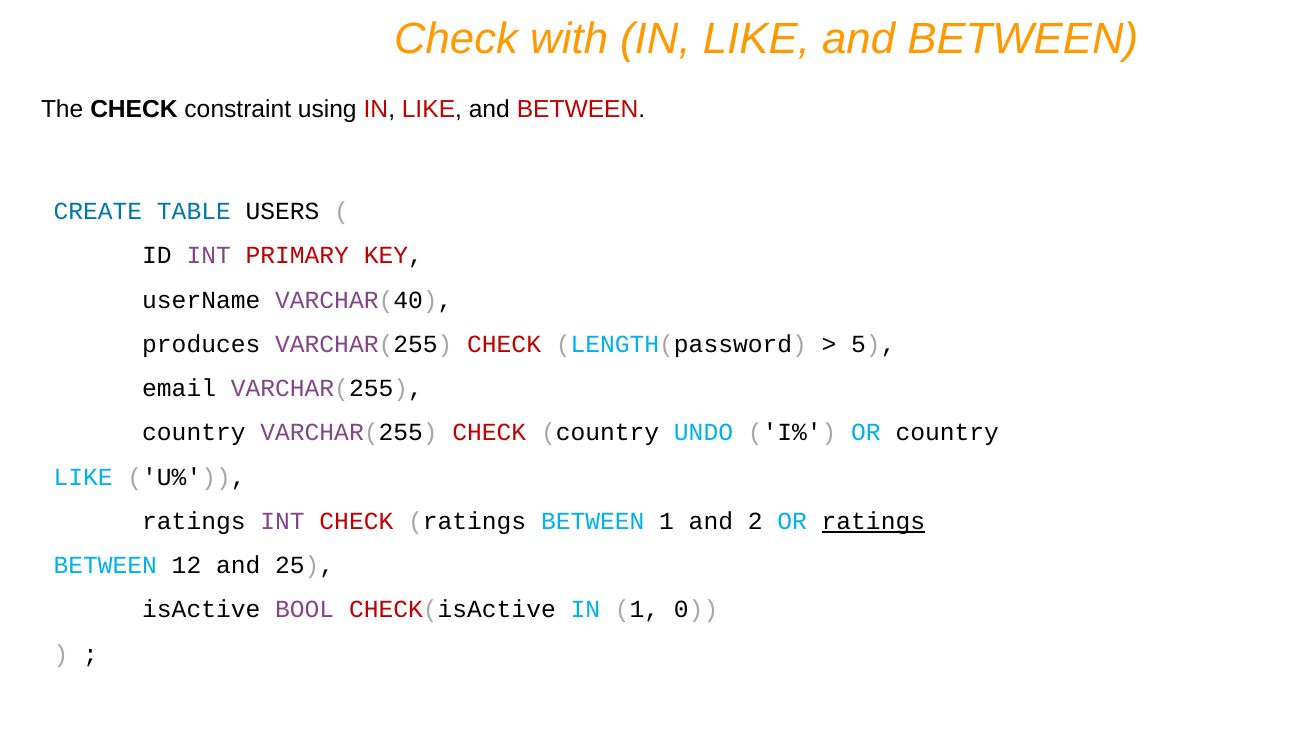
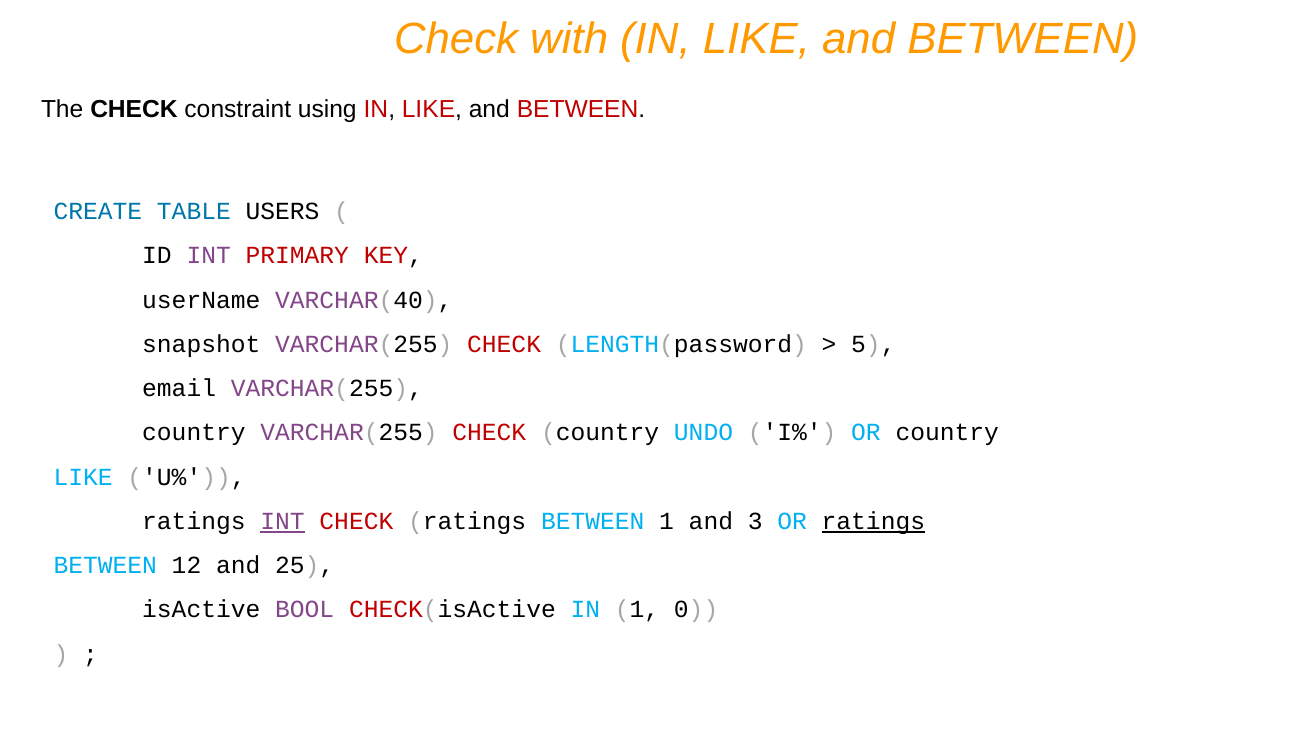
produces: produces -> snapshot (201, 344)
INT underline: none -> present (283, 522)
2: 2 -> 3 (755, 522)
